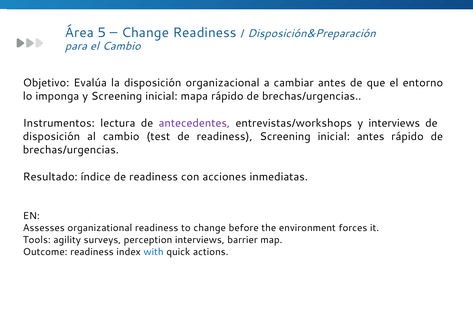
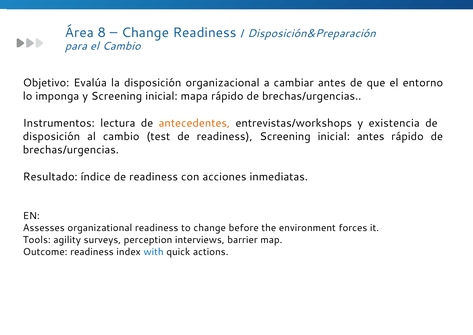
5: 5 -> 8 (102, 33)
antecedentes colour: purple -> orange (194, 123)
y interviews: interviews -> existencia (394, 123)
